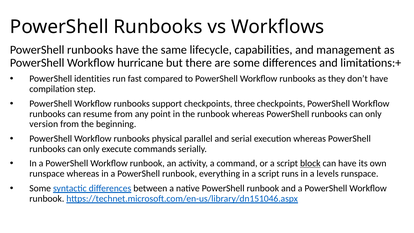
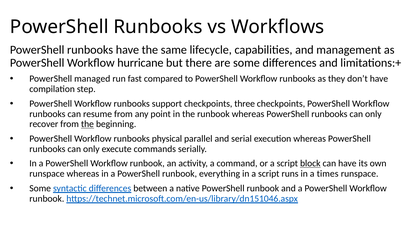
identities: identities -> managed (92, 79)
version: version -> recover (44, 124)
the underline: none -> present (87, 124)
levels: levels -> times (328, 174)
